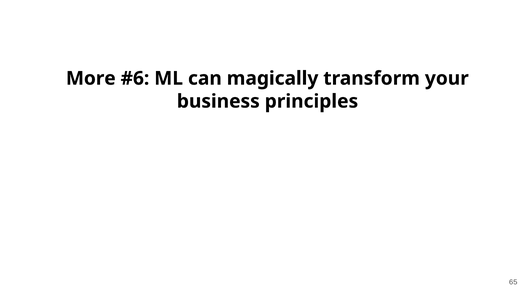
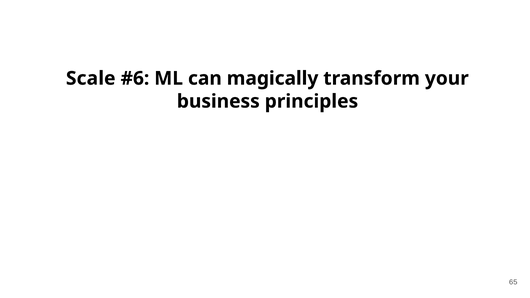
More: More -> Scale (91, 78)
